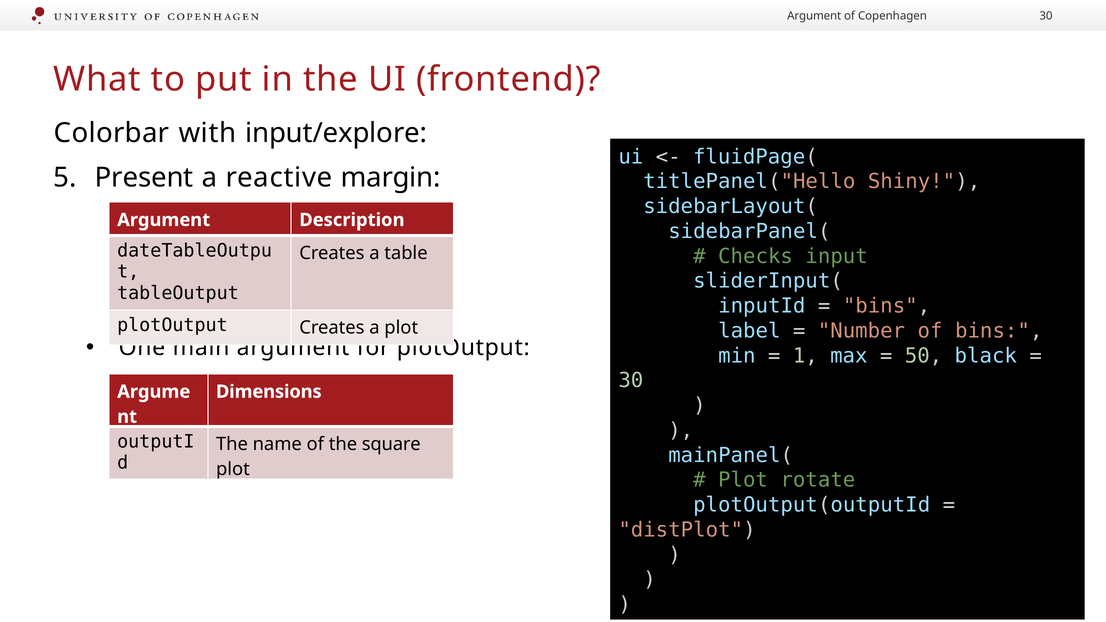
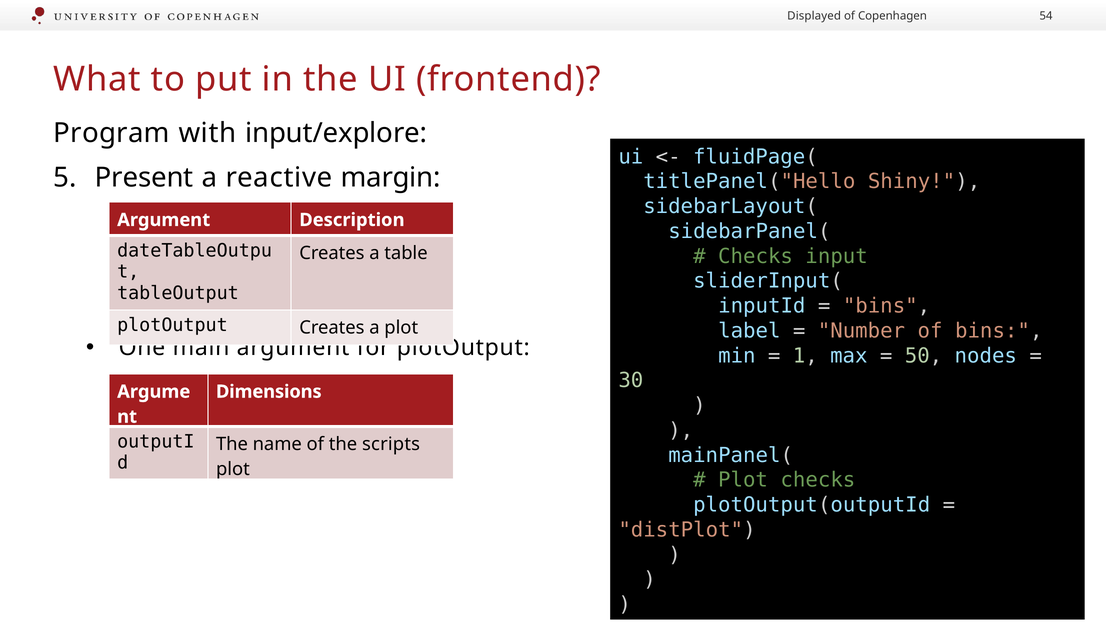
Argument: Argument -> Displayed (814, 16)
Copenhagen 30: 30 -> 54 (1046, 16)
Colorbar: Colorbar -> Program (112, 133)
black: black -> nodes (986, 356)
square: square -> scripts (391, 444)
Plot rotate: rotate -> checks (818, 480)
